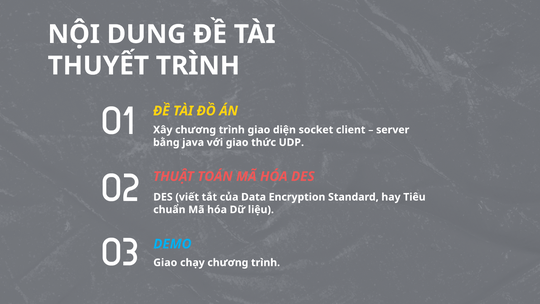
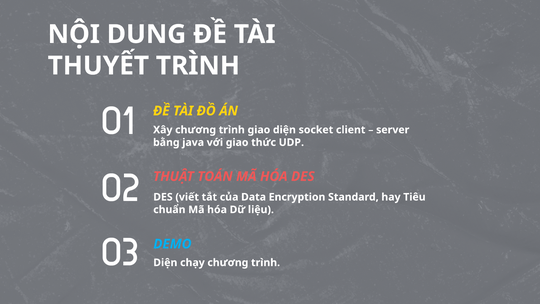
Giao: Giao -> Diện (165, 262)
